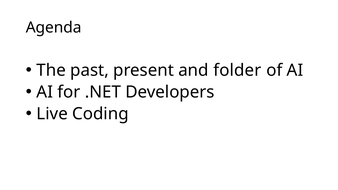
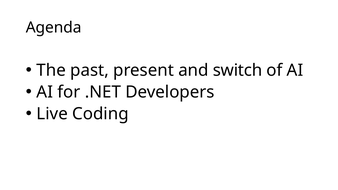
folder: folder -> switch (238, 70)
